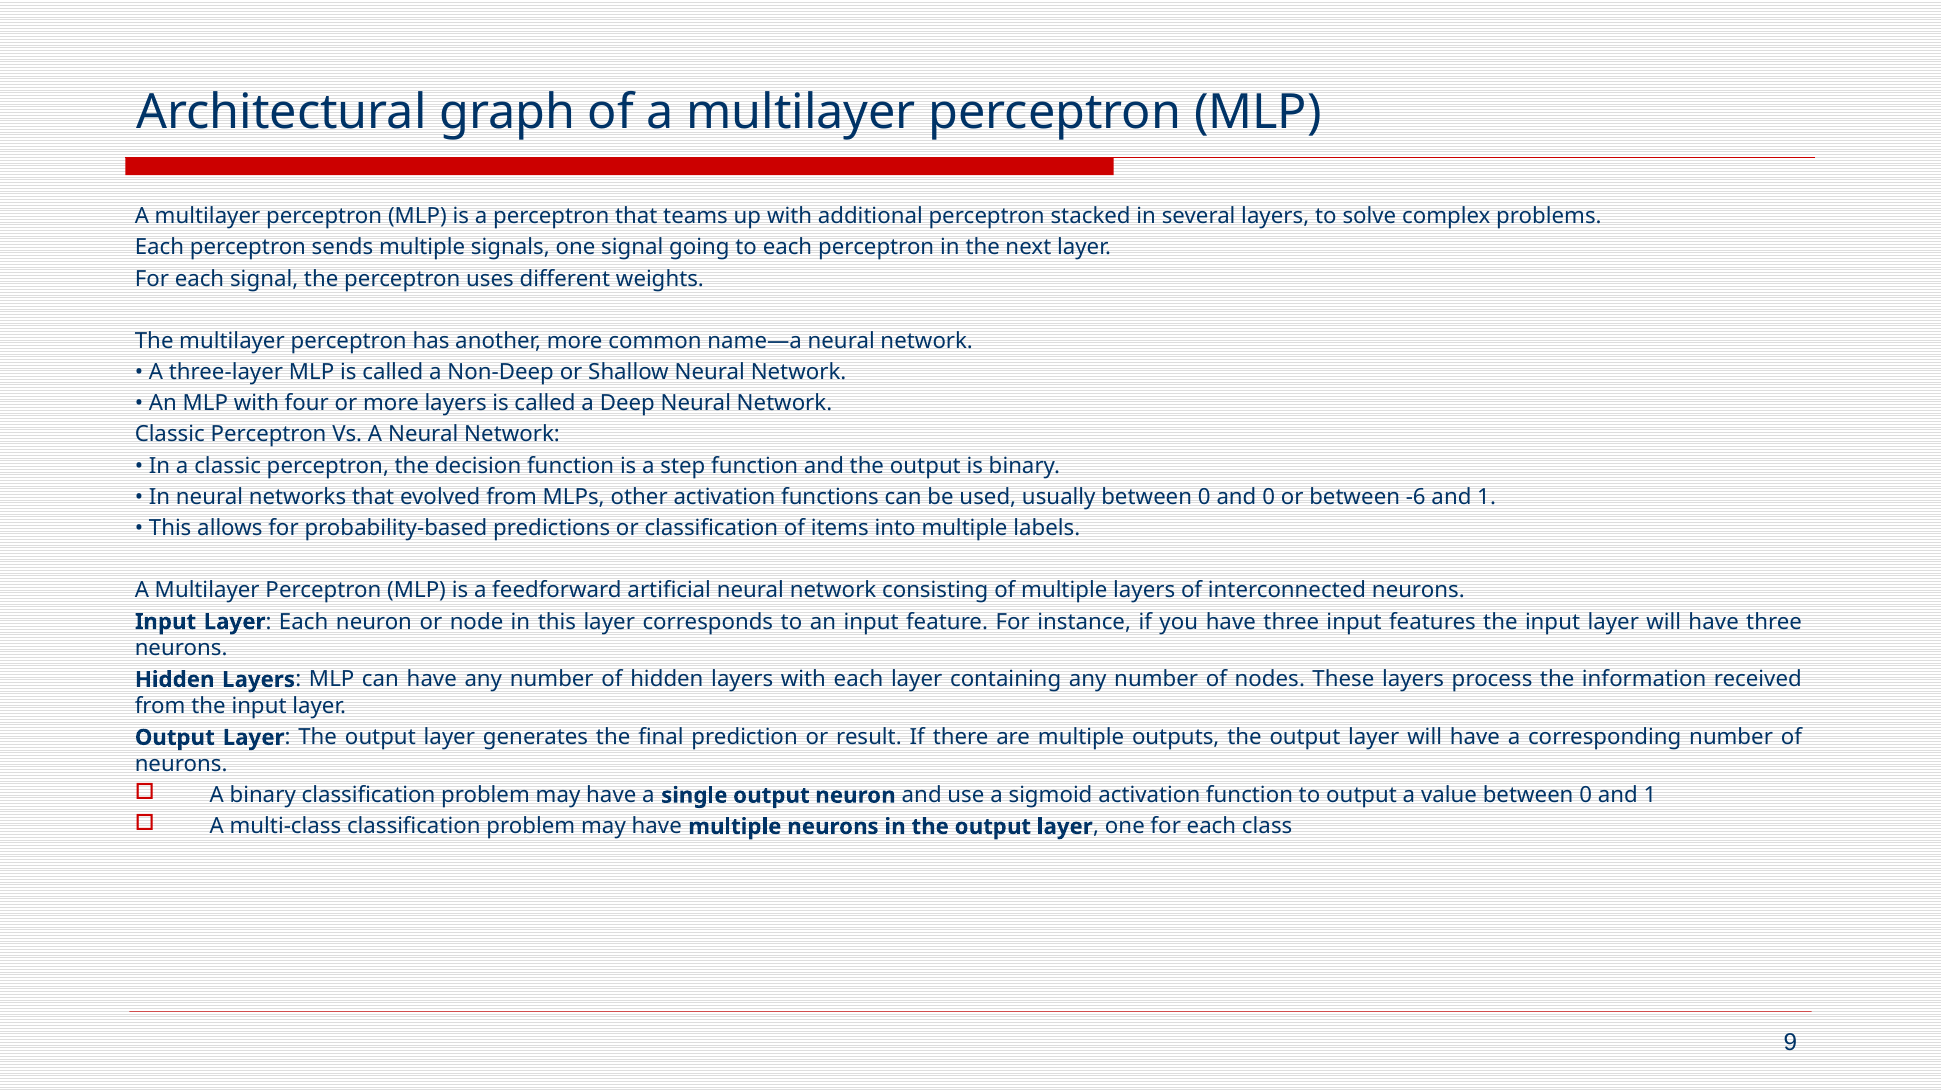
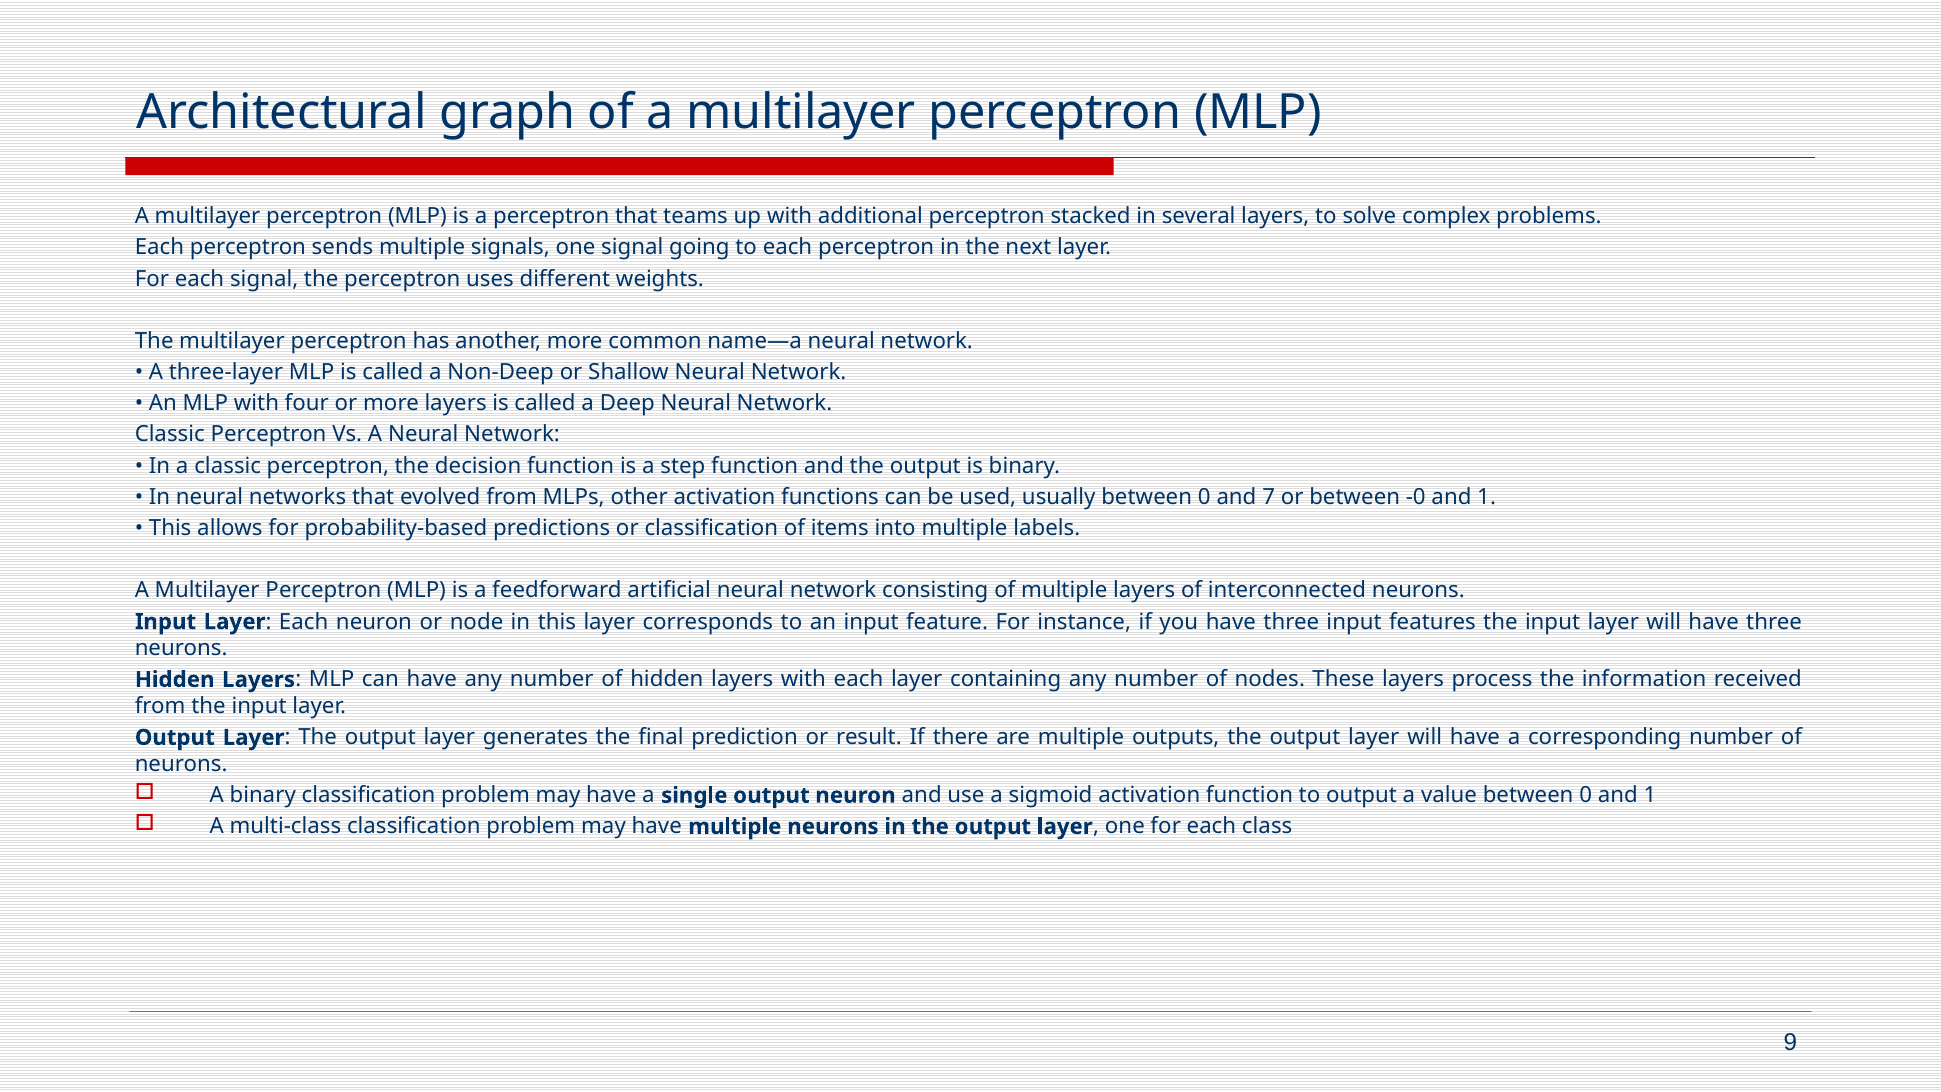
and 0: 0 -> 7 (1269, 497)
-6: -6 -> -0 (1416, 497)
